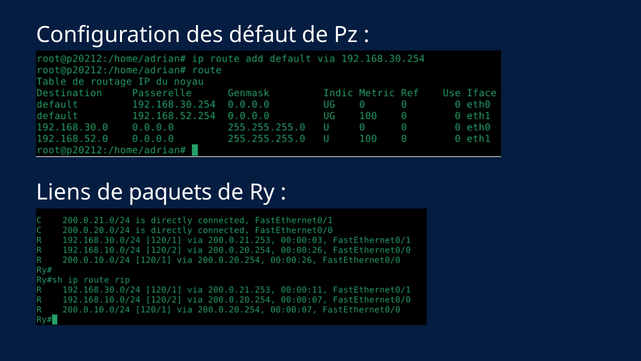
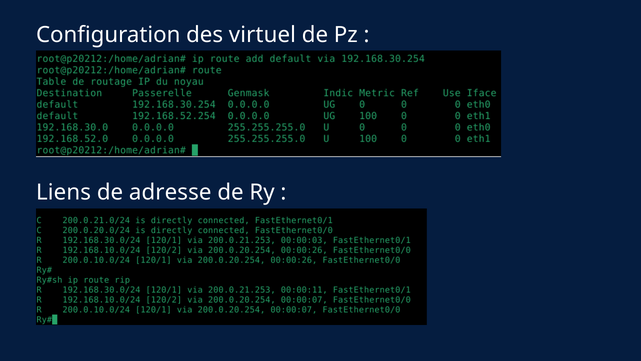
défaut: défaut -> virtuel (262, 35)
paquets: paquets -> adresse (170, 192)
